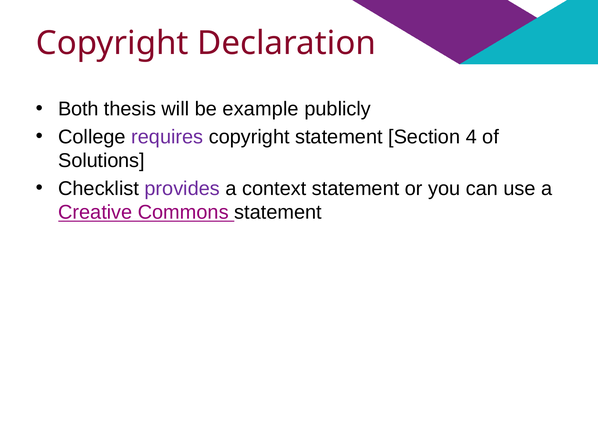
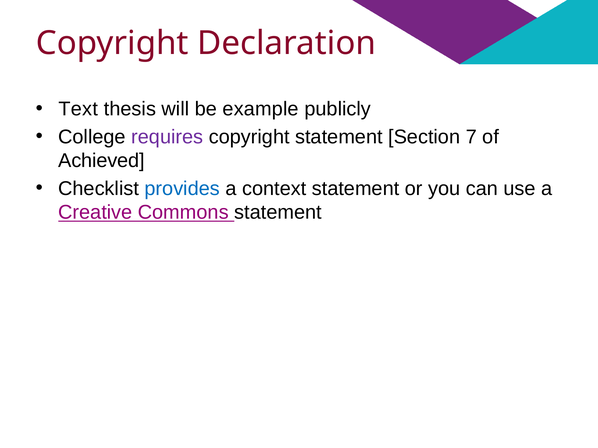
Both: Both -> Text (78, 109)
4: 4 -> 7 (471, 137)
Solutions: Solutions -> Achieved (101, 161)
provides colour: purple -> blue (182, 189)
